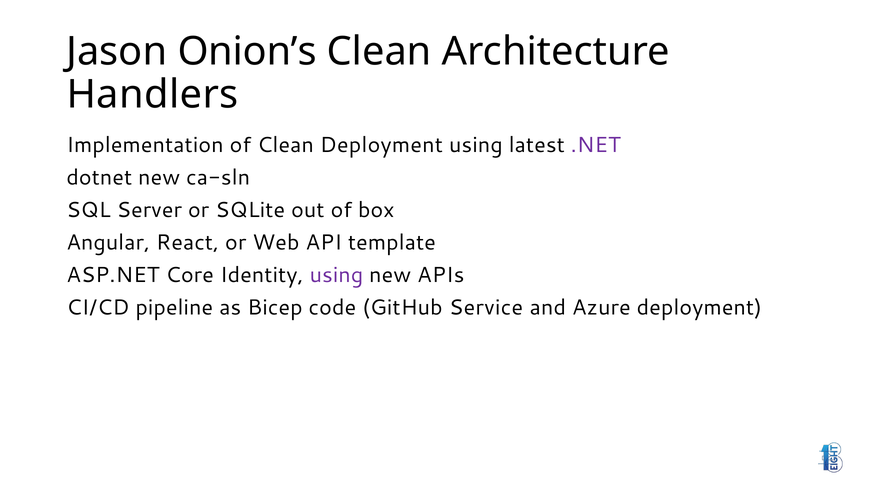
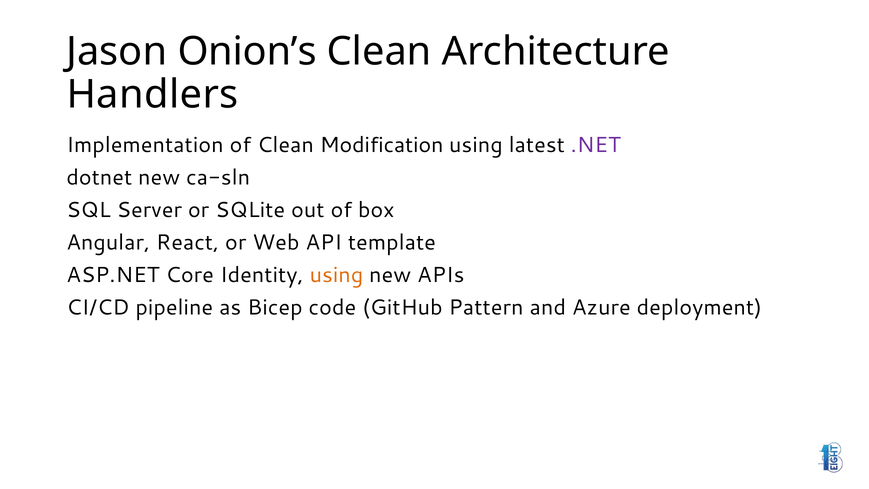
Clean Deployment: Deployment -> Modification (382, 145)
using colour: purple -> orange (336, 275)
Service: Service -> Pattern (486, 308)
